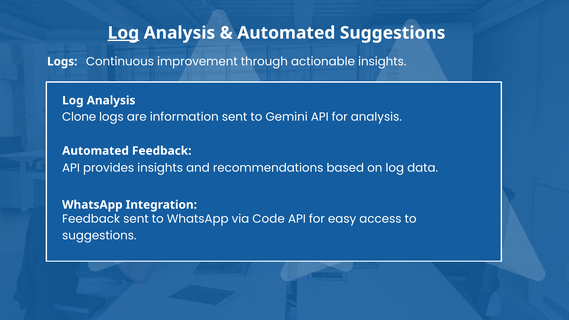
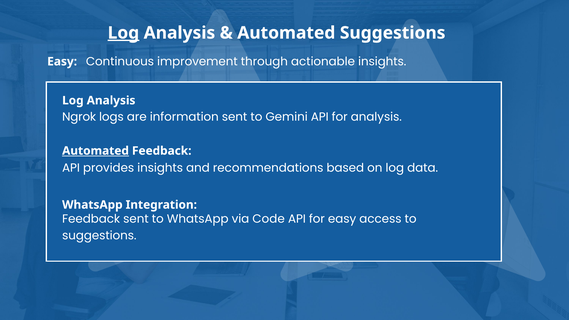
Logs: Logs -> Easy (62, 62)
Clone: Clone -> Ngrok (79, 117)
Automated underline: none -> present (96, 151)
